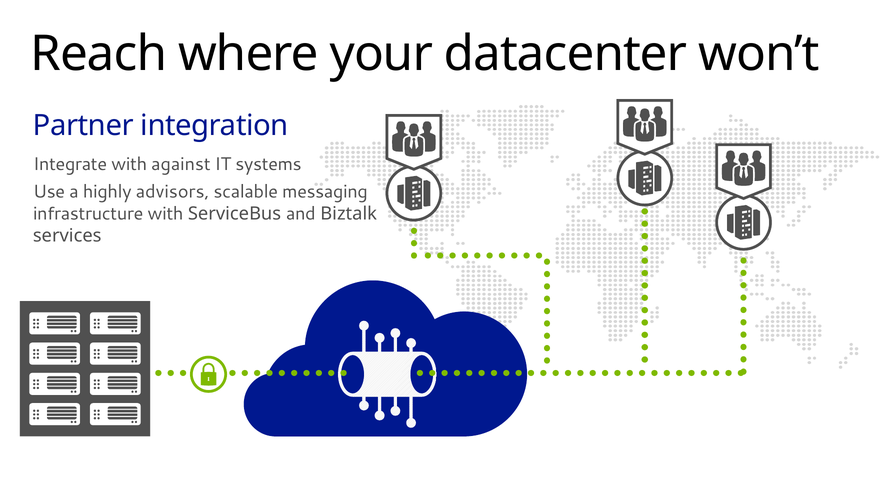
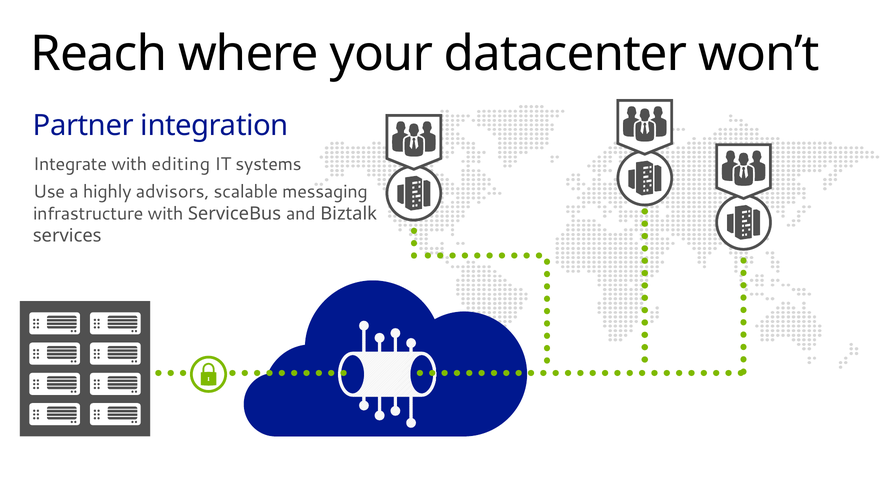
against: against -> editing (181, 164)
